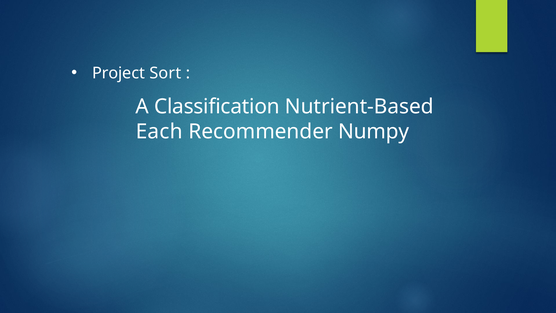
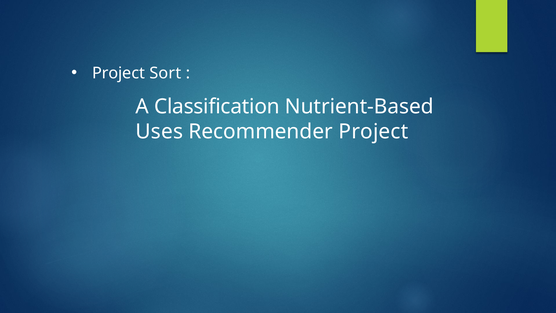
Each: Each -> Uses (159, 131)
Recommender Numpy: Numpy -> Project (373, 131)
